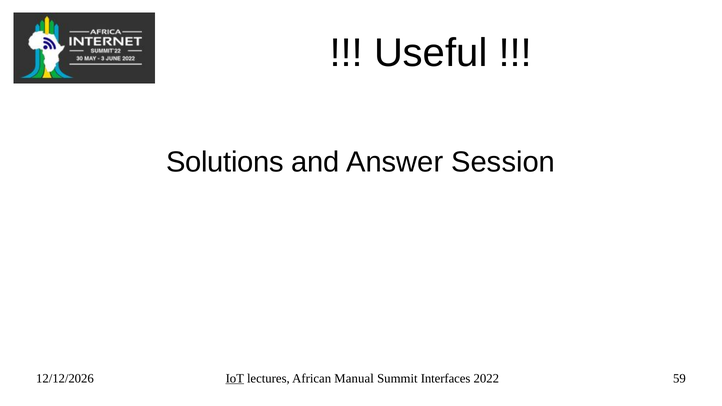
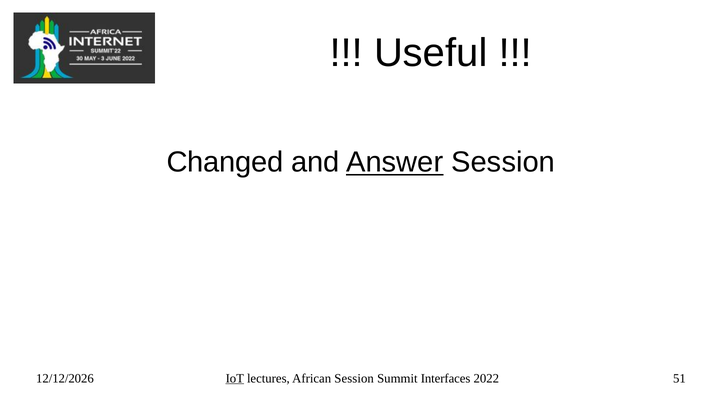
Solutions: Solutions -> Changed (225, 162)
Answer underline: none -> present (395, 162)
African Manual: Manual -> Session (354, 378)
59: 59 -> 51 (679, 378)
